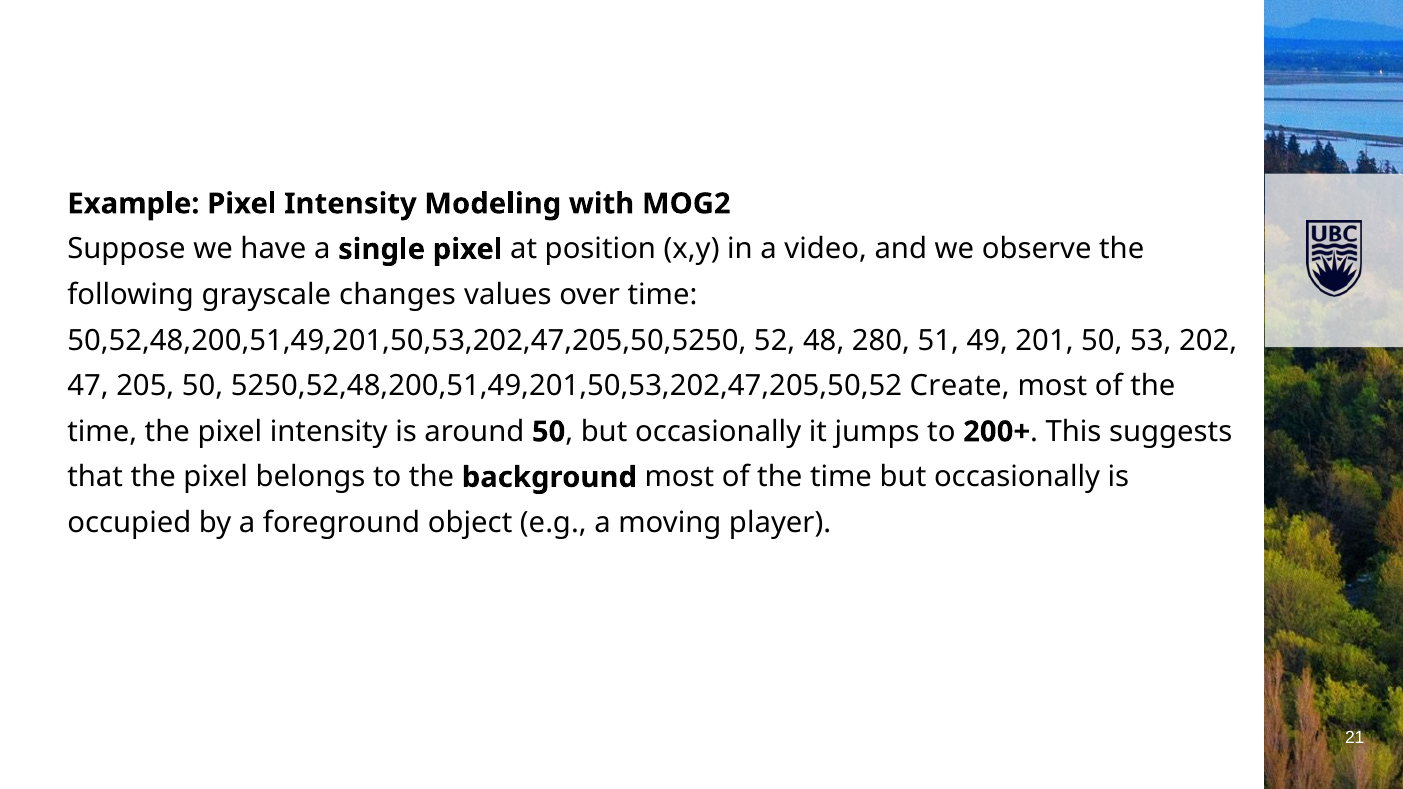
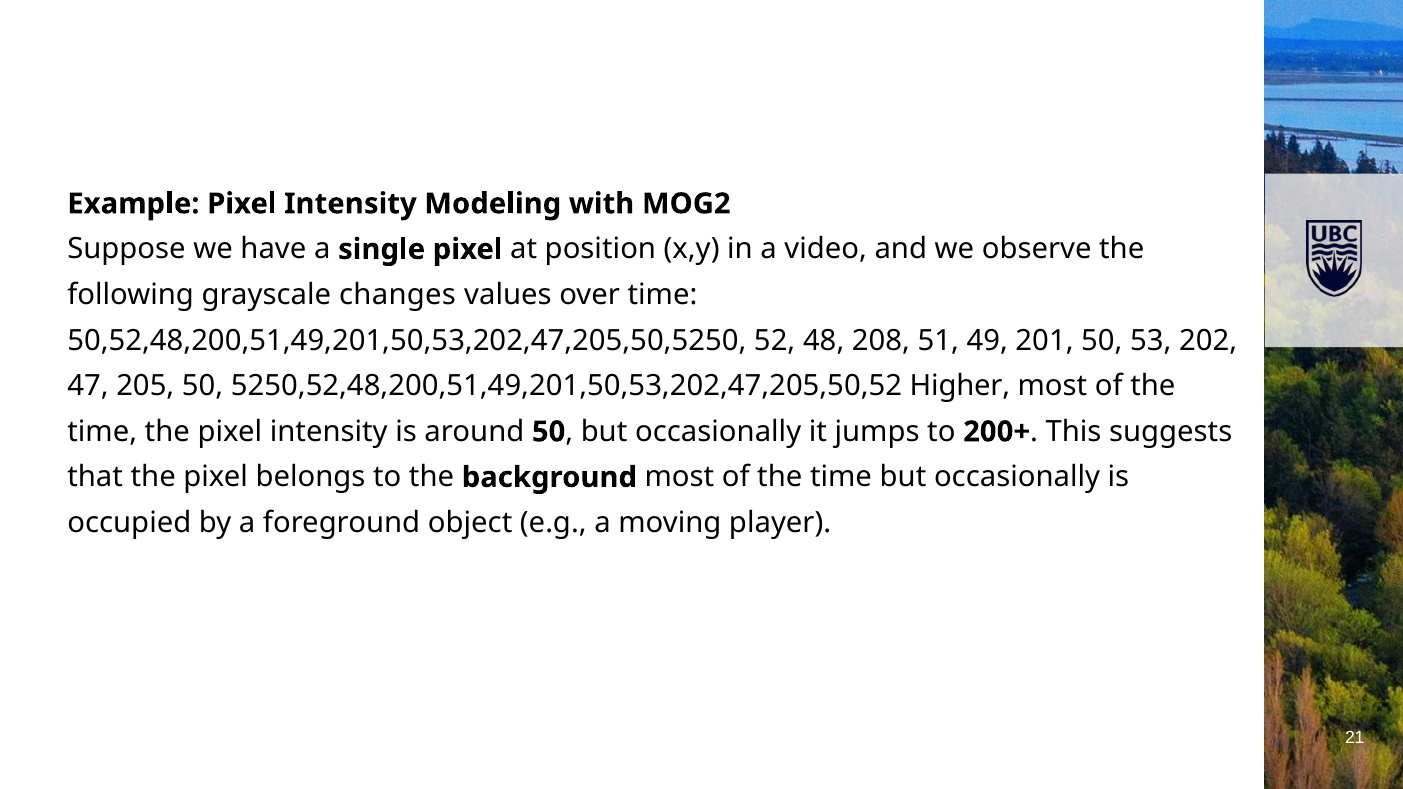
280: 280 -> 208 (881, 341)
Create: Create -> Higher (960, 386)
